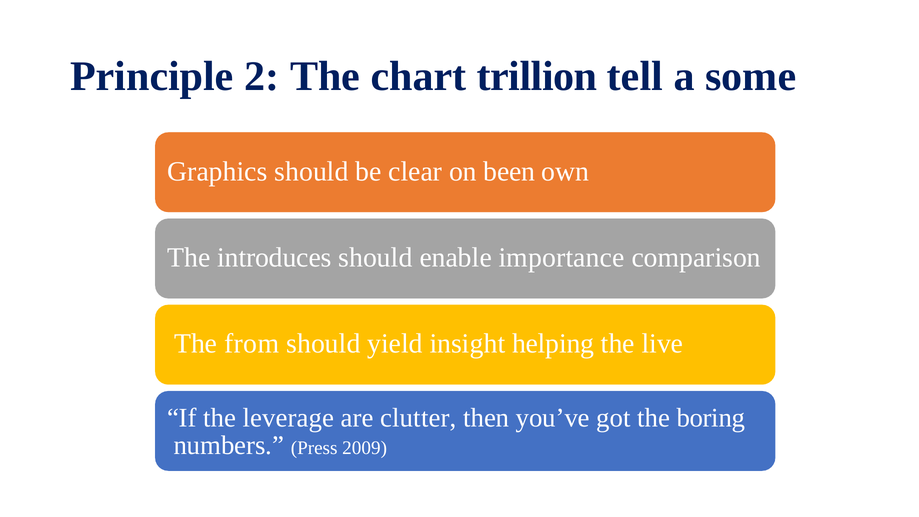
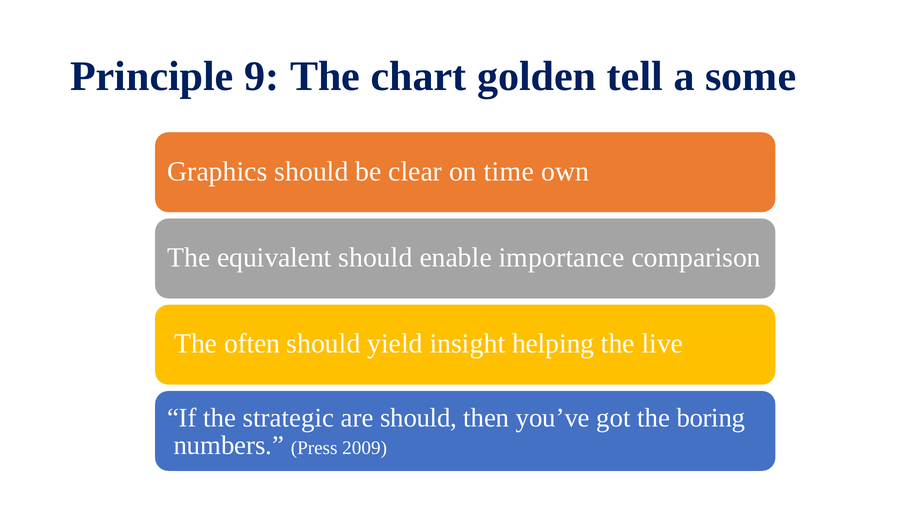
2: 2 -> 9 (262, 76)
trillion: trillion -> golden (537, 76)
been: been -> time (509, 171)
introduces: introduces -> equivalent (274, 257)
from: from -> often (252, 343)
leverage: leverage -> strategic (288, 418)
are clutter: clutter -> should (419, 418)
